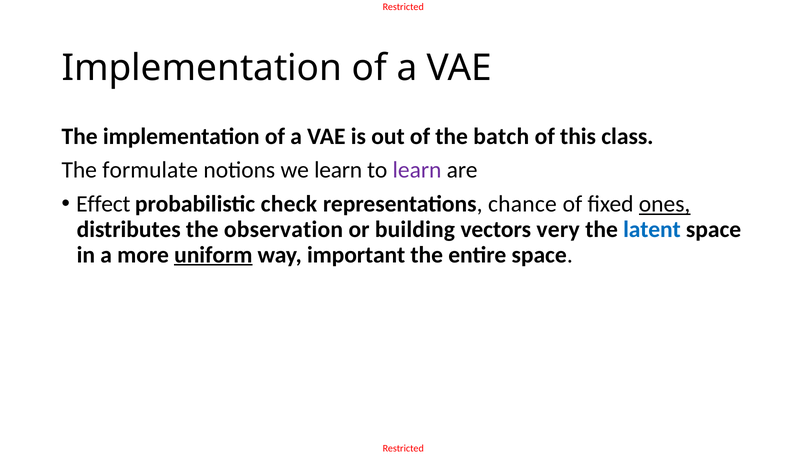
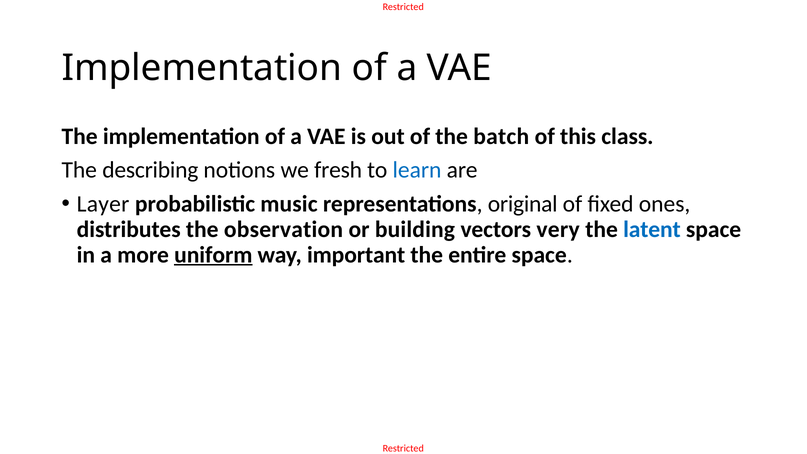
formulate: formulate -> describing (150, 170)
we learn: learn -> fresh (338, 170)
learn colour: purple -> blue (417, 170)
Effect: Effect -> Layer (103, 204)
check: check -> music (289, 204)
chance: chance -> original (523, 204)
ones underline: present -> none (665, 204)
